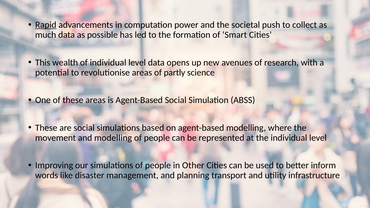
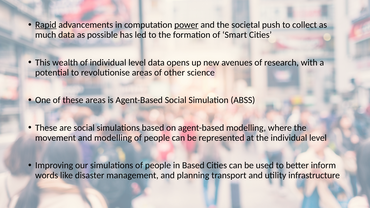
power underline: none -> present (186, 25)
partly: partly -> other (174, 72)
in Other: Other -> Based (193, 166)
